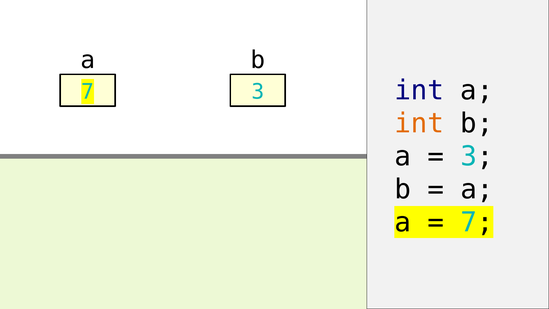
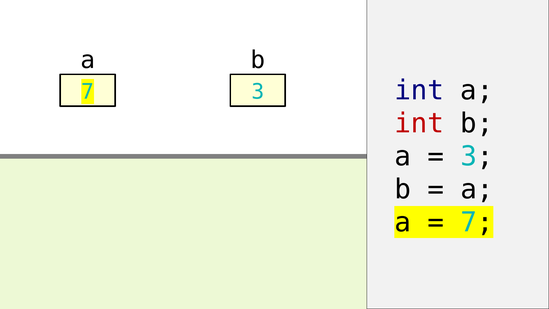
int colour: orange -> red (419, 123)
